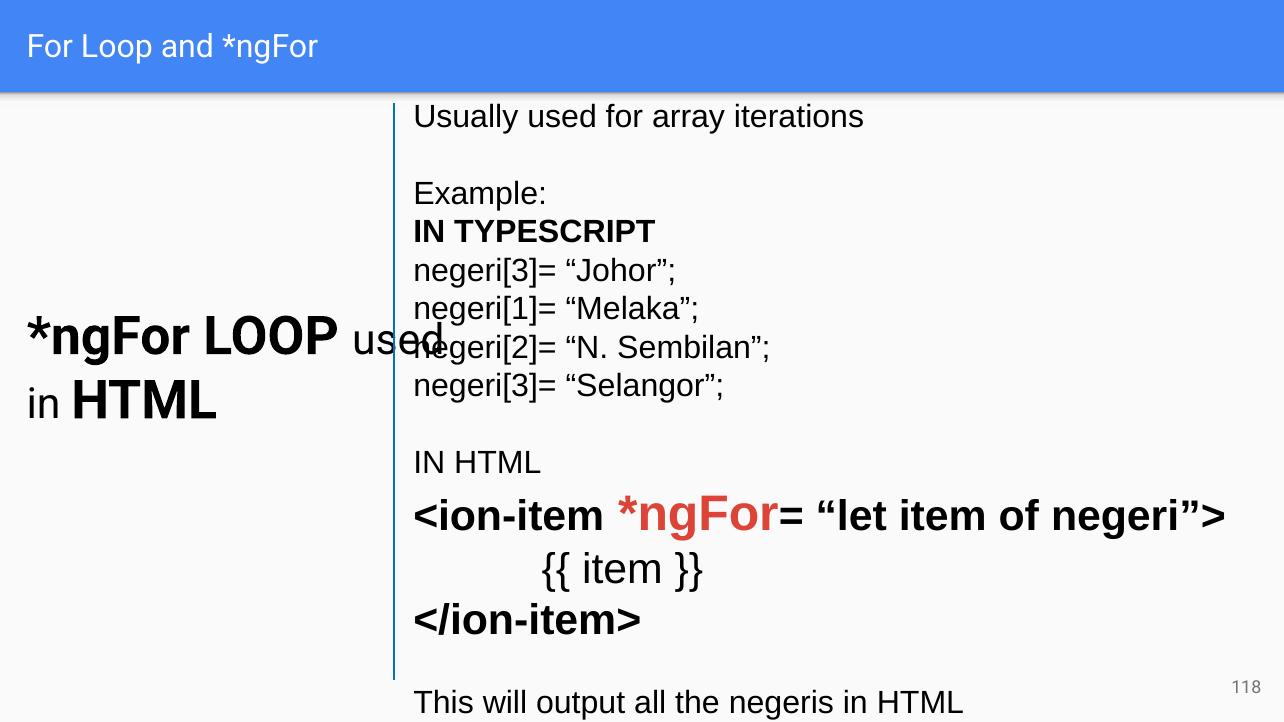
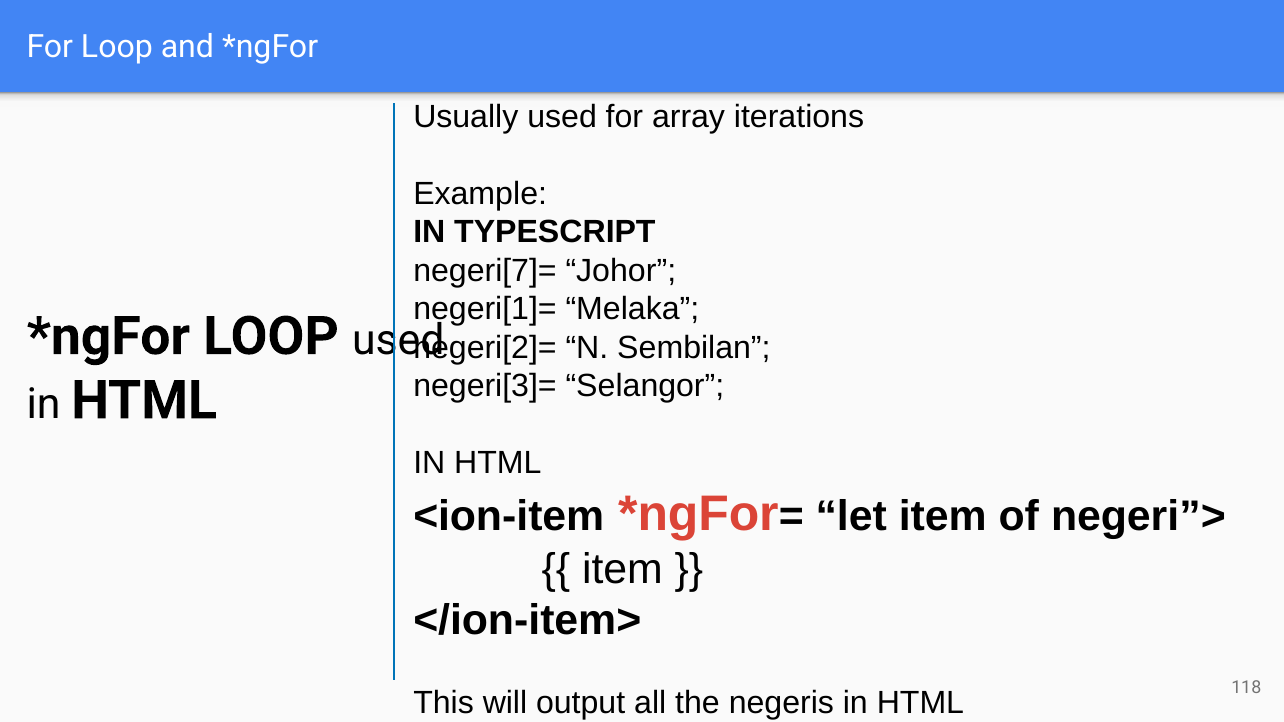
negeri[3]=: negeri[3]= -> negeri[7]= (485, 271)
